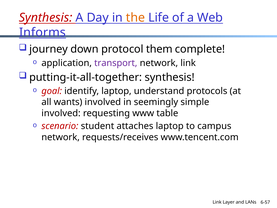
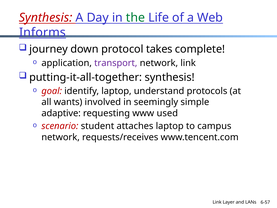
the colour: orange -> green (135, 18)
them: them -> takes (159, 49)
involved: involved -> adaptive (61, 113)
table: table -> used (167, 113)
